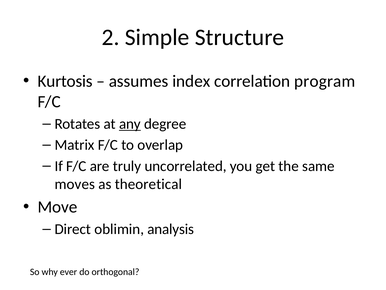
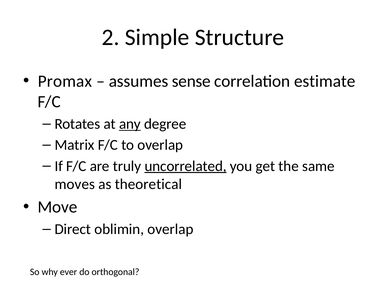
Kurtosis: Kurtosis -> Promax (65, 81)
index: index -> sense (191, 81)
program: program -> estimate (325, 81)
uncorrelated underline: none -> present (186, 166)
oblimin analysis: analysis -> overlap (171, 229)
